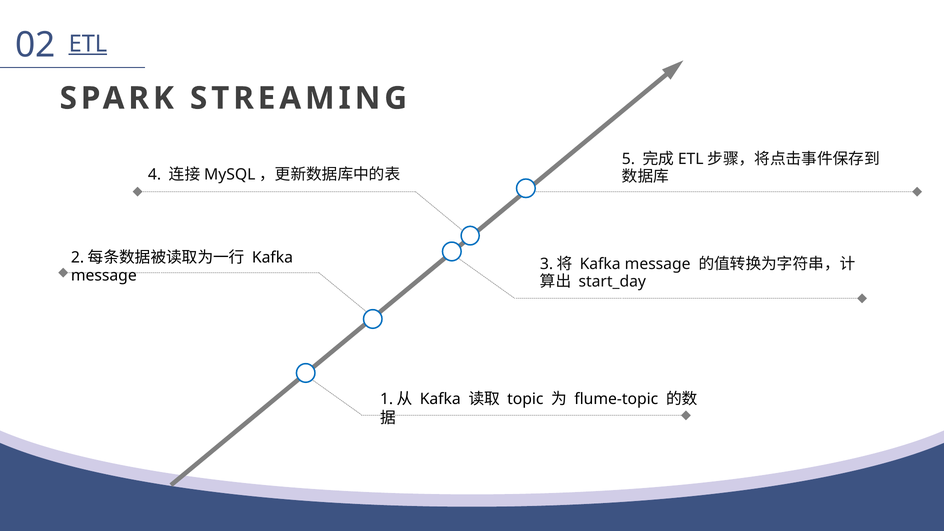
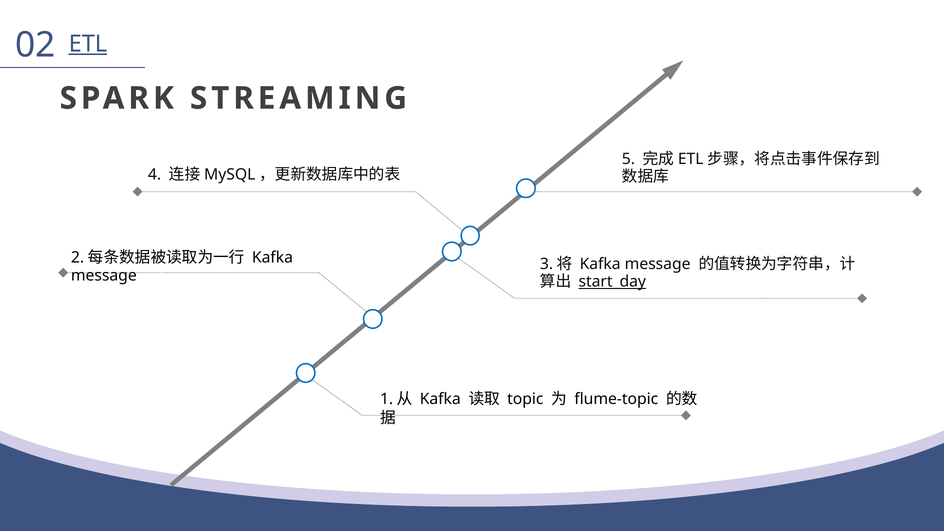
start_day underline: none -> present (612, 282)
